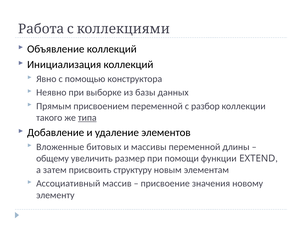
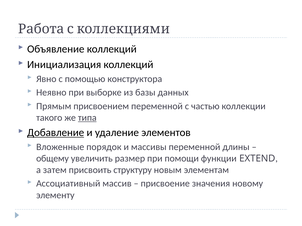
разбор: разбор -> частью (205, 106)
Добавление underline: none -> present (56, 133)
битовых: битовых -> порядок (104, 147)
